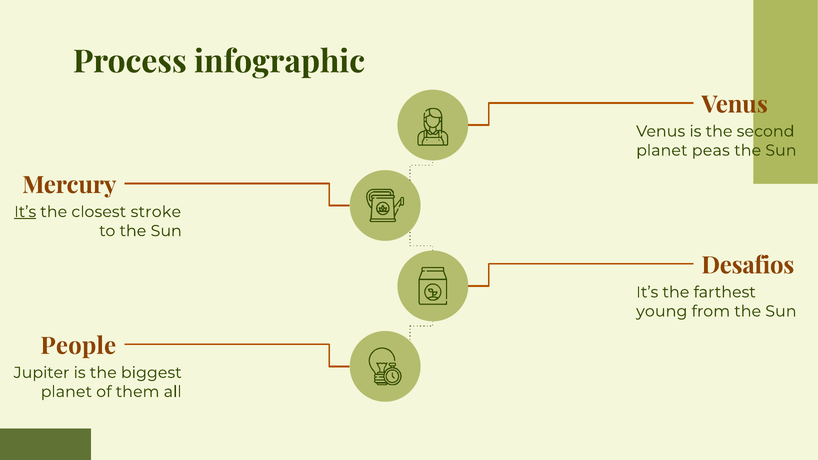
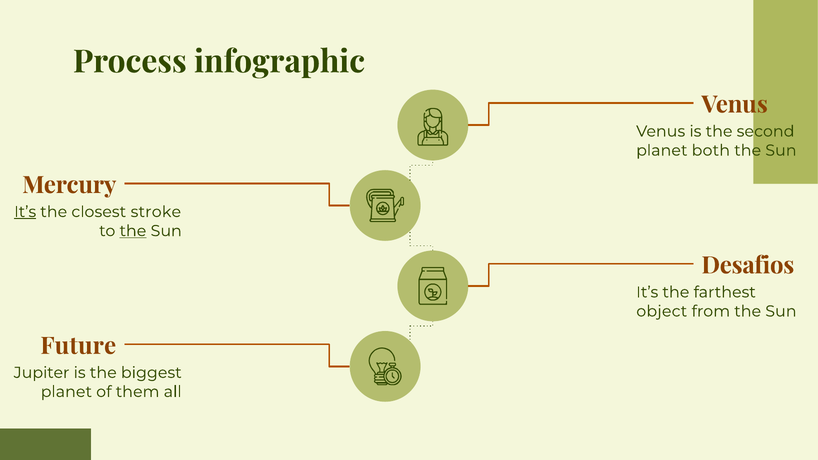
peas: peas -> both (711, 150)
the underline: none -> present (133, 231)
young: young -> object (662, 311)
People: People -> Future (78, 346)
